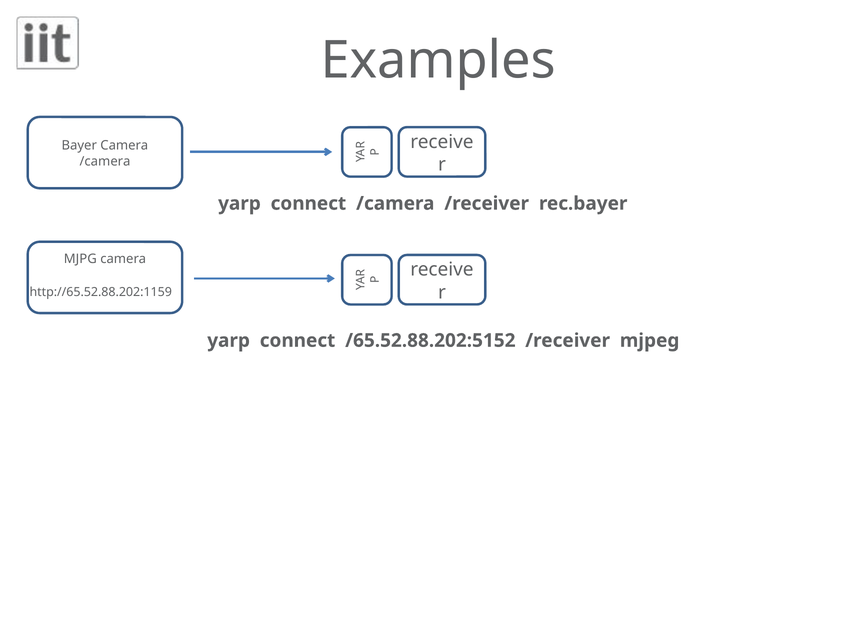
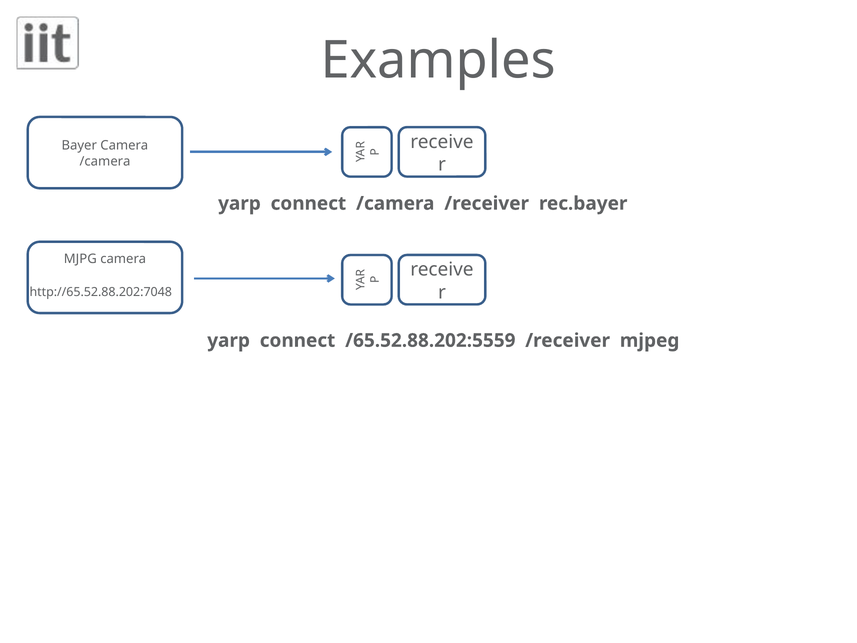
http://65.52.88.202:1159: http://65.52.88.202:1159 -> http://65.52.88.202:7048 (101, 292)
/65.52.88.202:5152: /65.52.88.202:5152 -> /65.52.88.202:5559 (430, 340)
